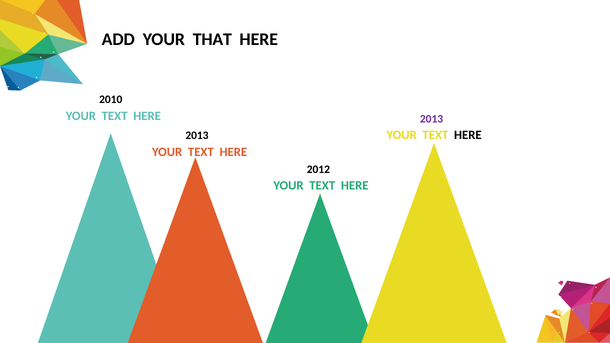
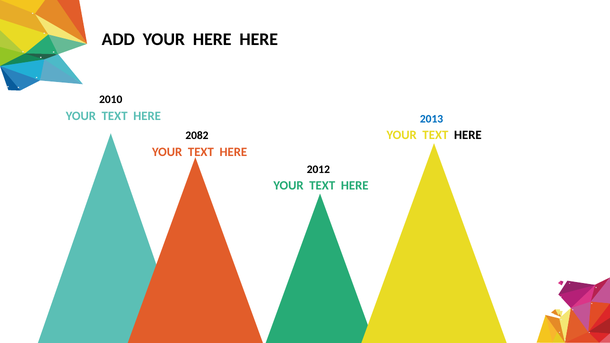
YOUR THAT: THAT -> HERE (212, 39)
2013 colour: purple -> blue (432, 119)
2013: 2013 -> 2082 (197, 136)
